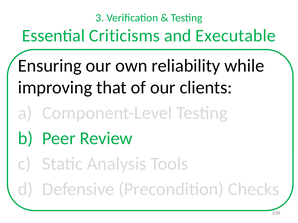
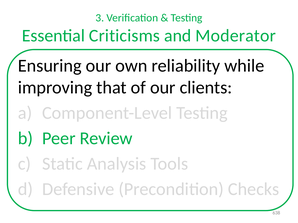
Executable: Executable -> Moderator (236, 36)
